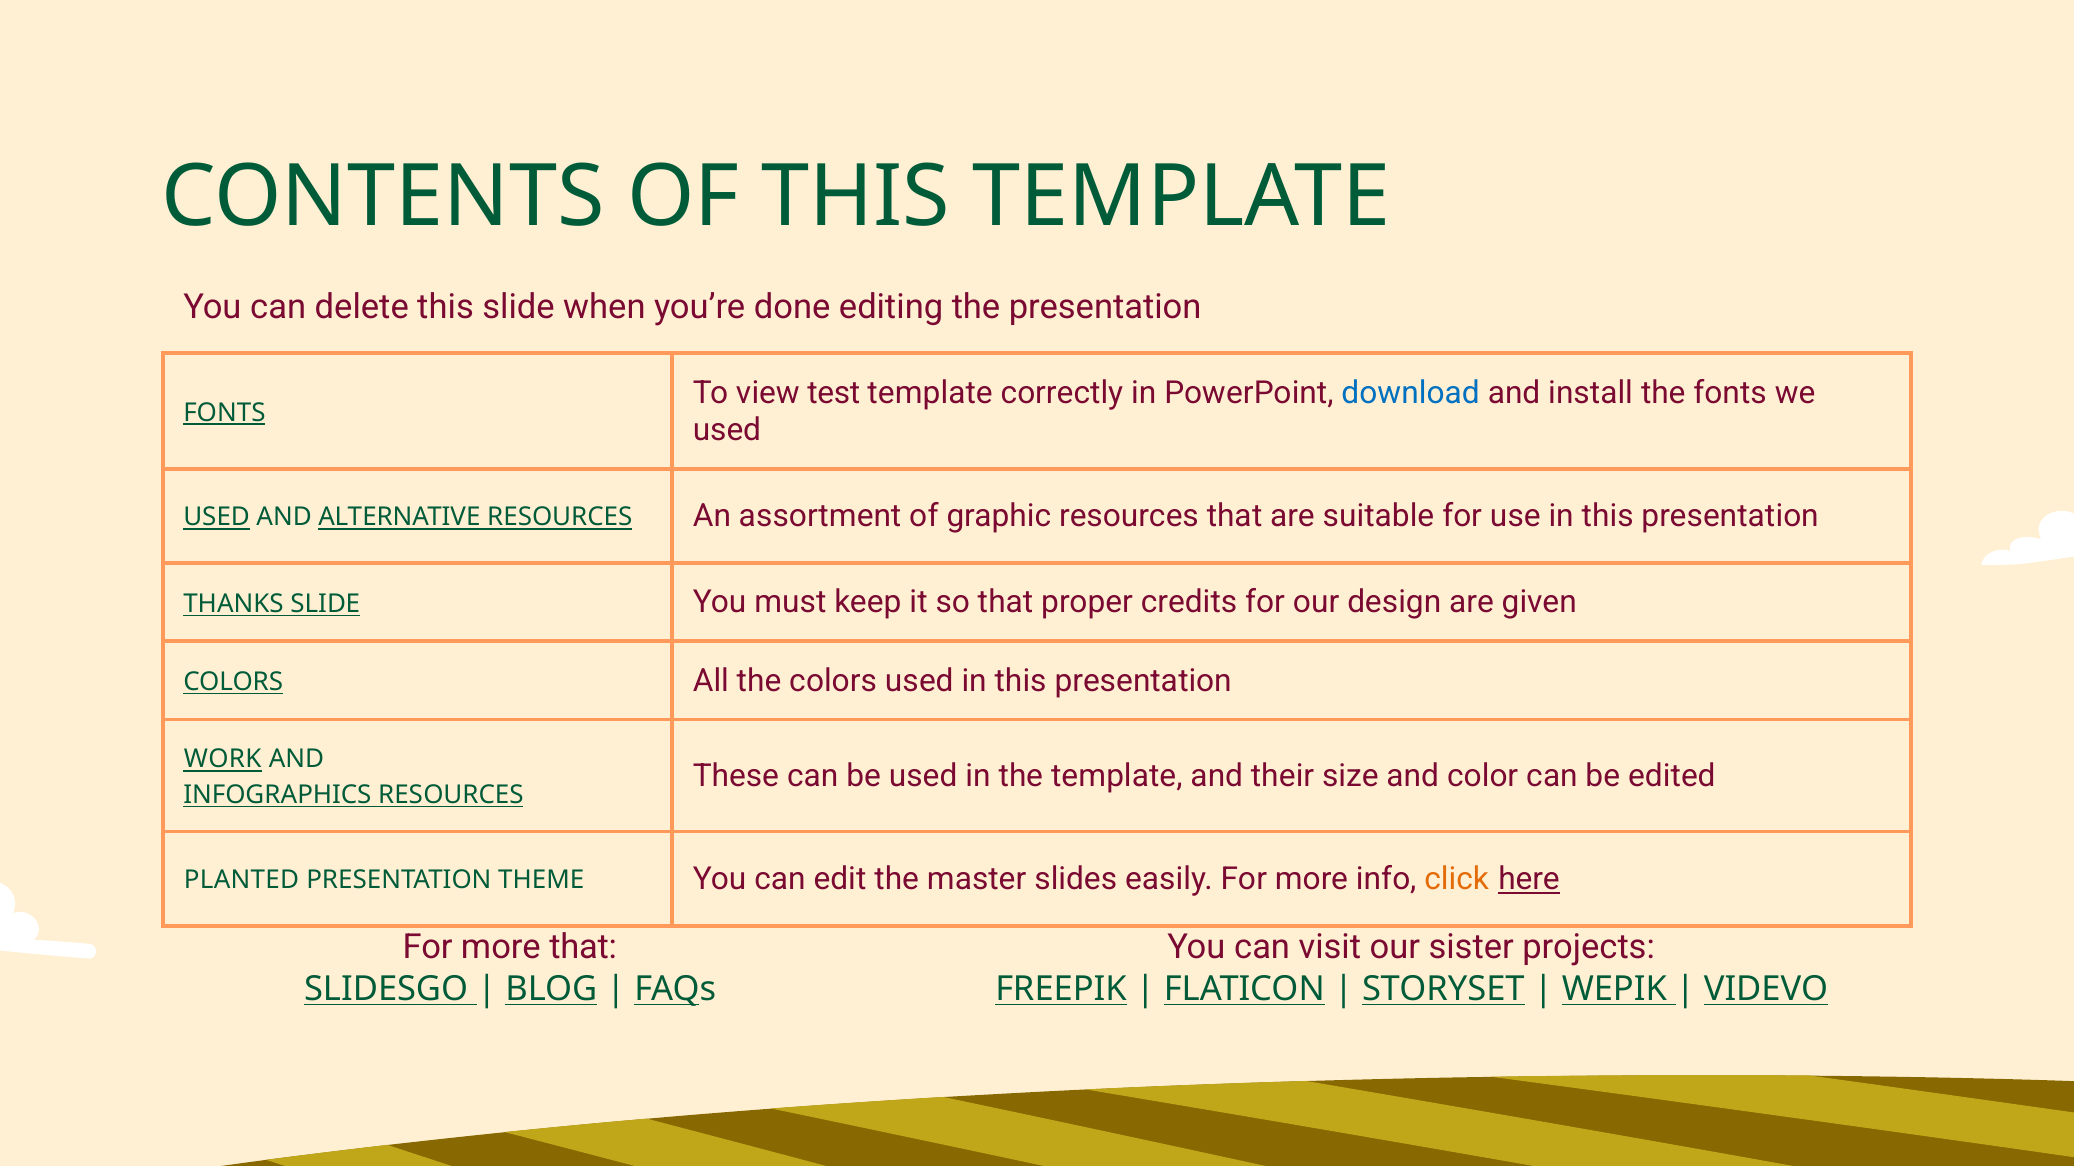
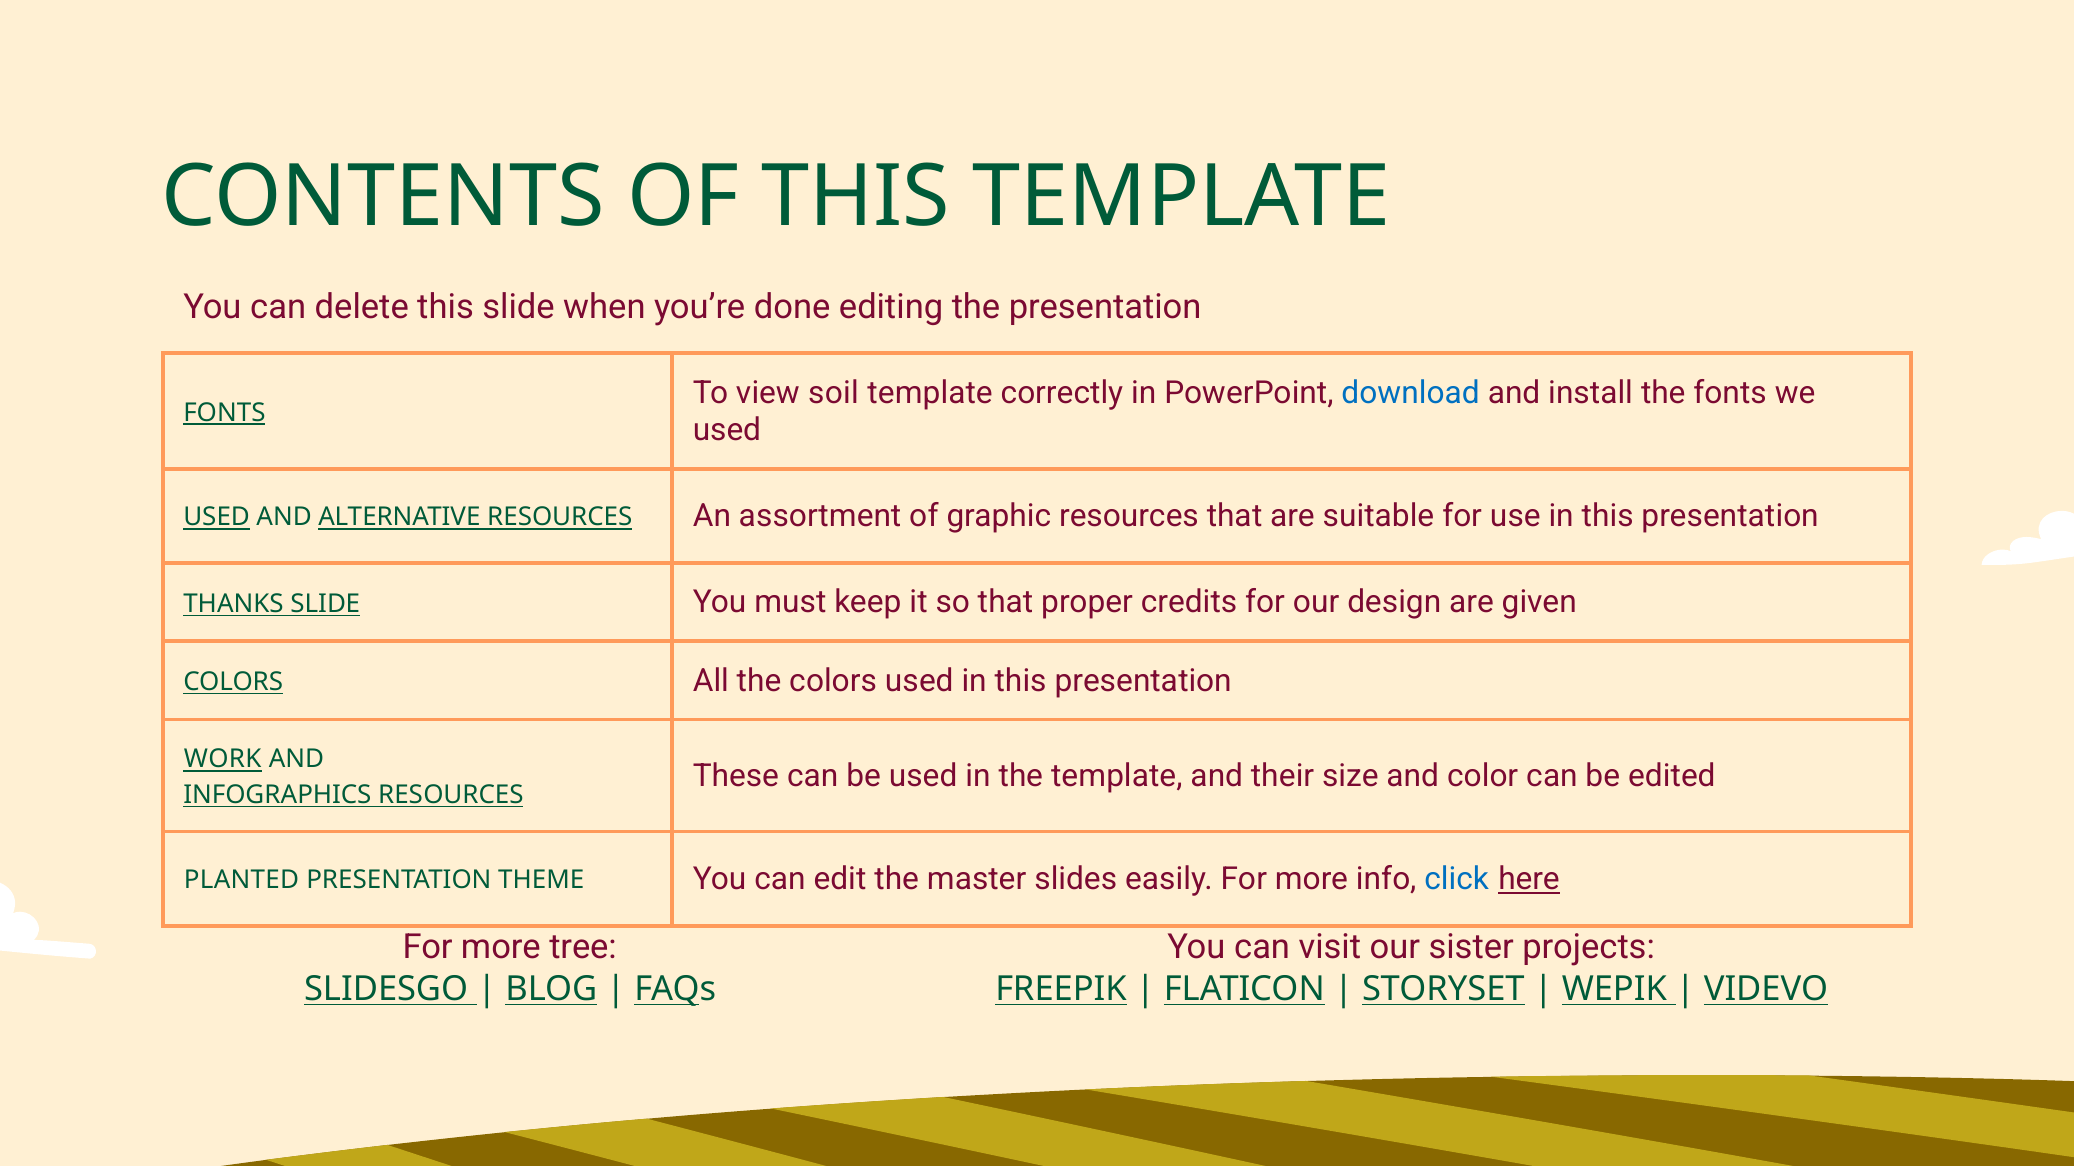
test: test -> soil (834, 393)
click colour: orange -> blue (1457, 880)
more that: that -> tree (583, 948)
